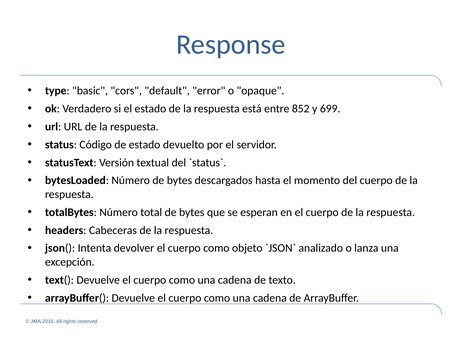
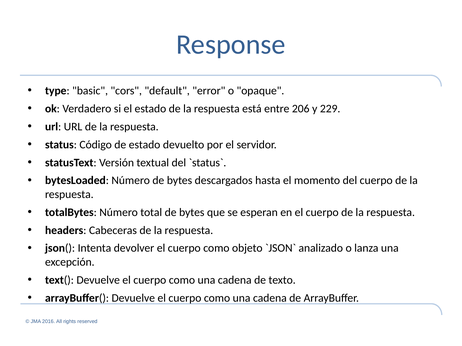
852: 852 -> 206 (301, 109)
699: 699 -> 229 (330, 109)
